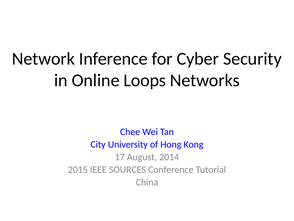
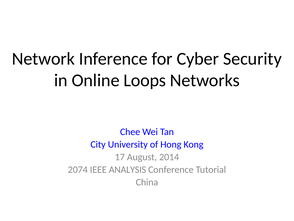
2015: 2015 -> 2074 (78, 169)
SOURCES: SOURCES -> ANALYSIS (127, 169)
